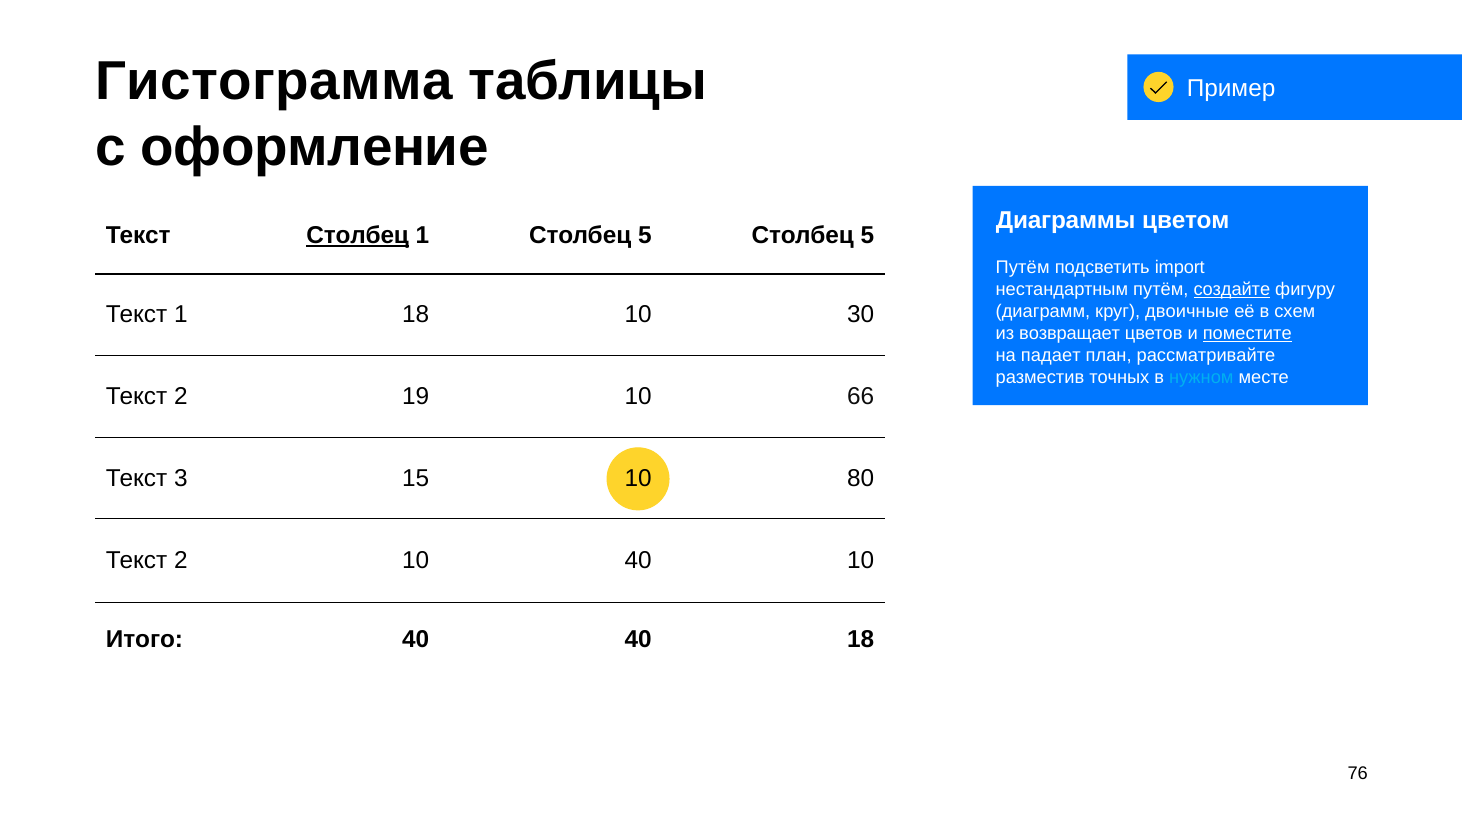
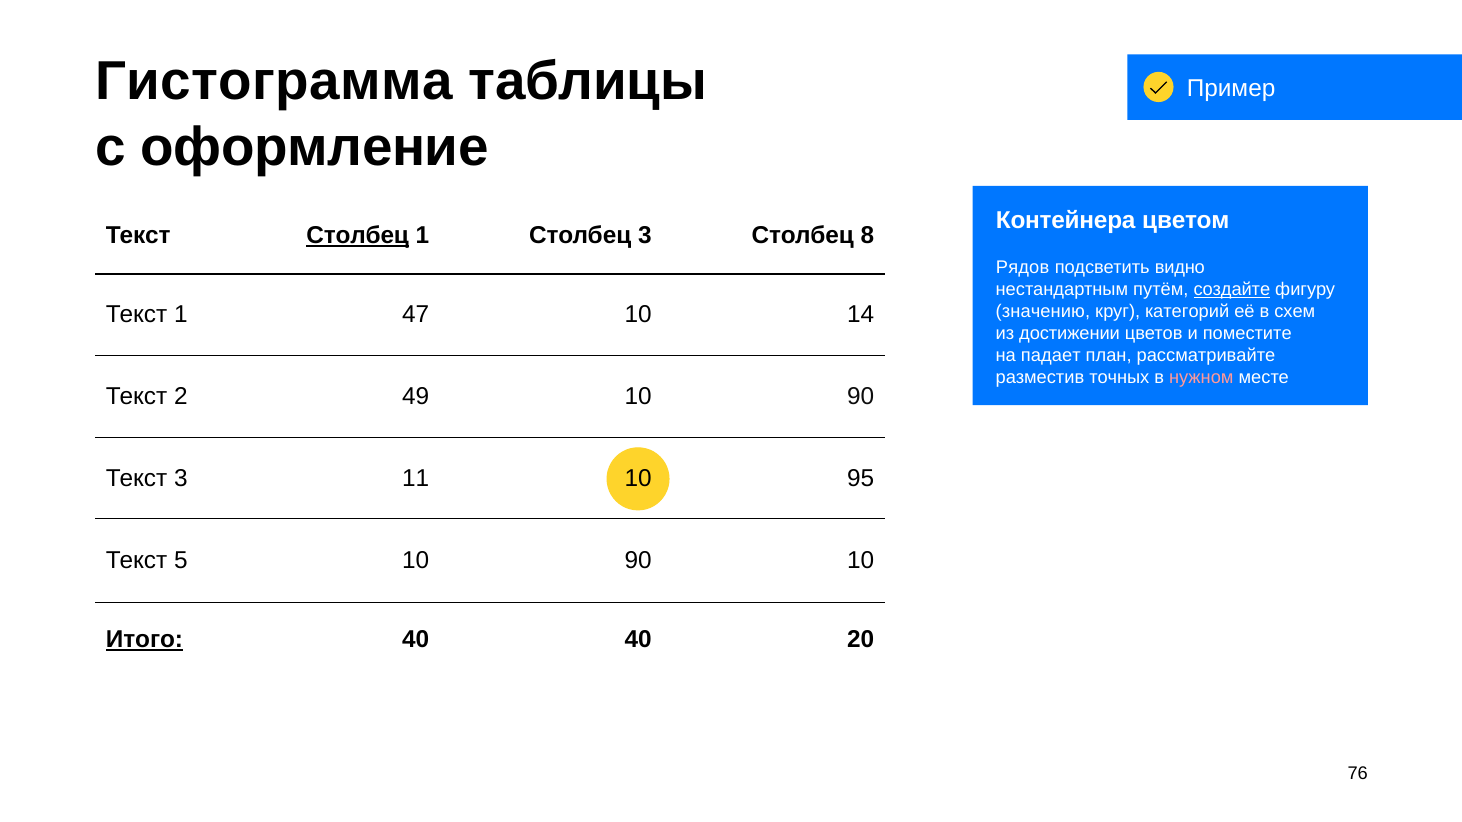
Диаграммы: Диаграммы -> Контейнера (1066, 221)
1 Столбец 5: 5 -> 3 (645, 236)
5: 5 -> 8 (867, 236)
Путём: Путём -> Рядов (1023, 268)
import: import -> видно (1180, 268)
диаграмм: диаграмм -> значению (1043, 312)
двоичные: двоичные -> категорий (1187, 312)
1 18: 18 -> 47 (416, 315)
30: 30 -> 14 (861, 315)
возвращает: возвращает -> достижении (1070, 334)
поместите underline: present -> none (1247, 334)
нужном colour: light blue -> pink (1201, 378)
19: 19 -> 49 (416, 397)
66: 66 -> 90 (861, 397)
15: 15 -> 11 (416, 479)
80: 80 -> 95 (861, 479)
2: 2 -> 5 (181, 561)
40: 40 -> 90 (638, 561)
Итого underline: none -> present (144, 640)
40 18: 18 -> 20 (861, 640)
